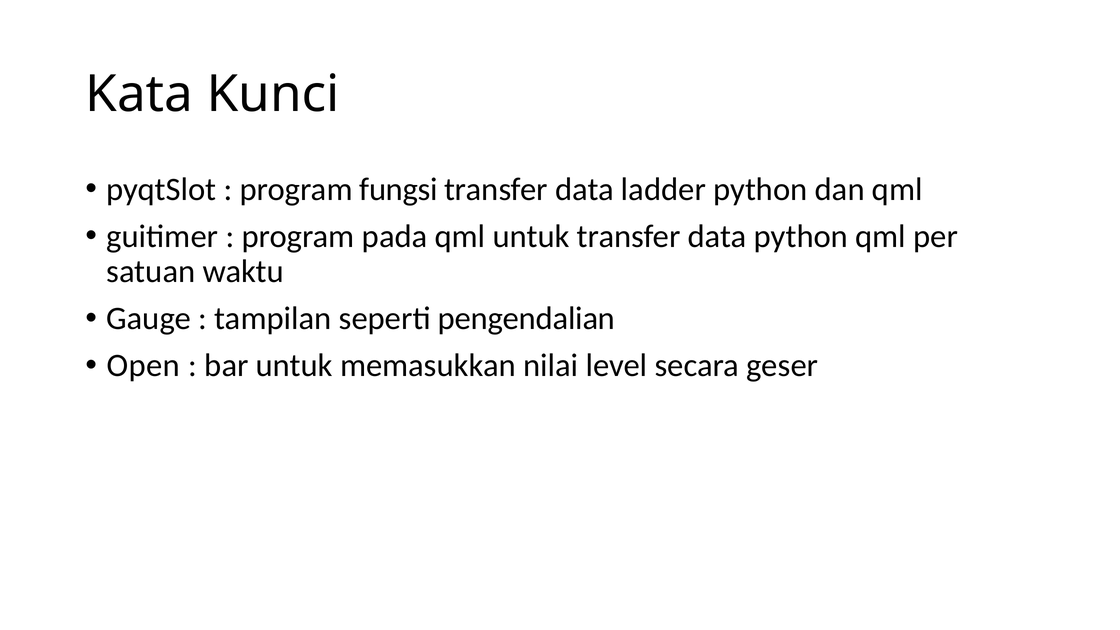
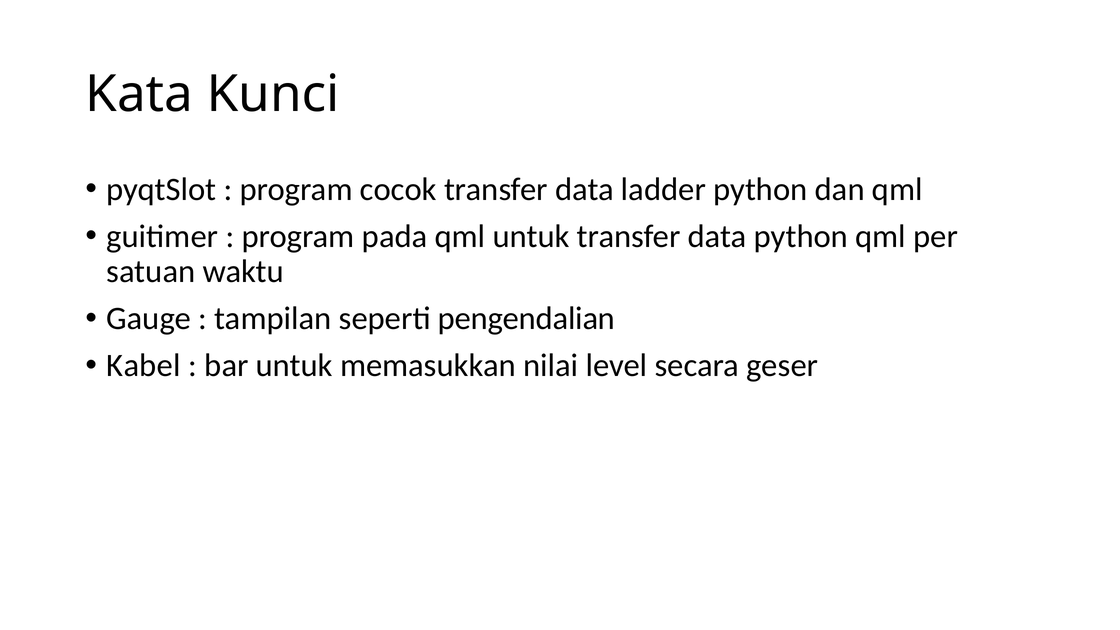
fungsi: fungsi -> cocok (398, 189)
Open: Open -> Kabel (144, 366)
